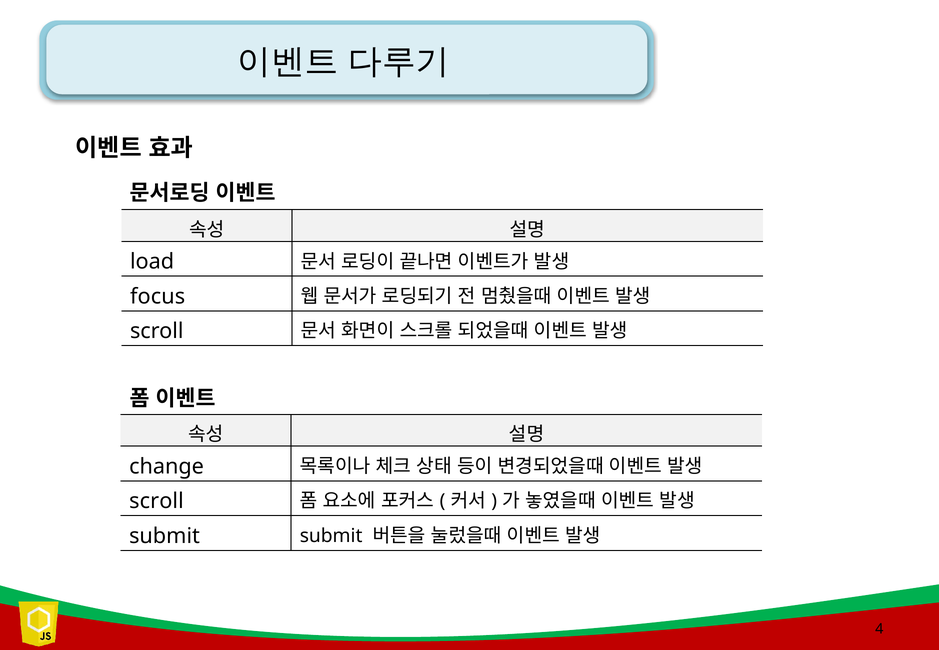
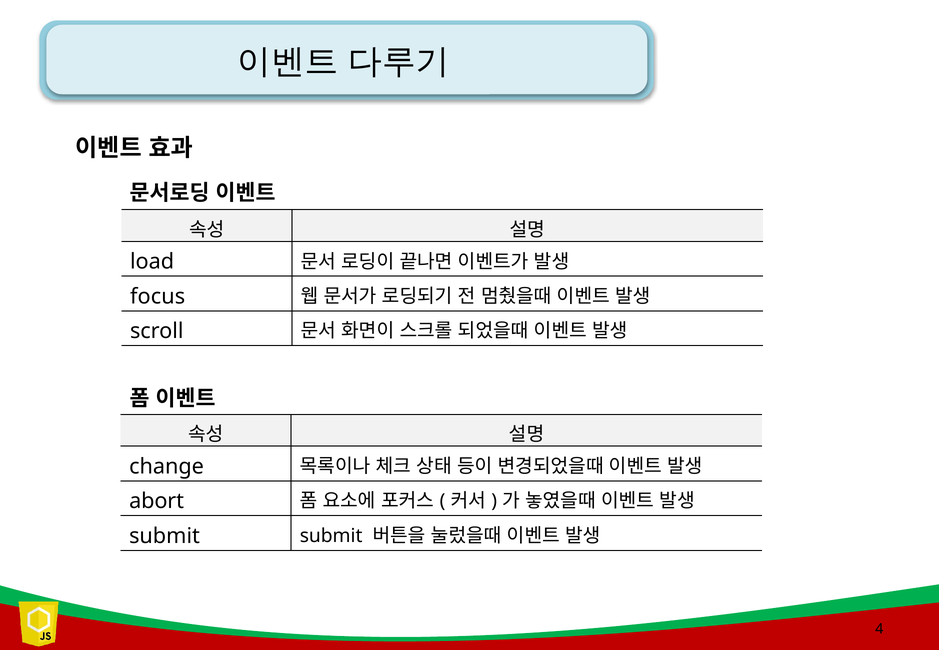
scroll: scroll -> abort (157, 501)
